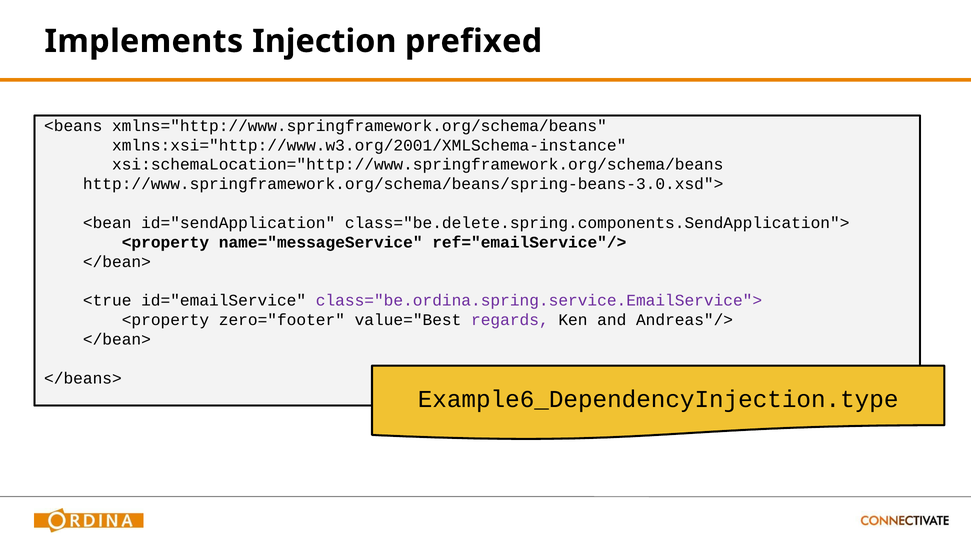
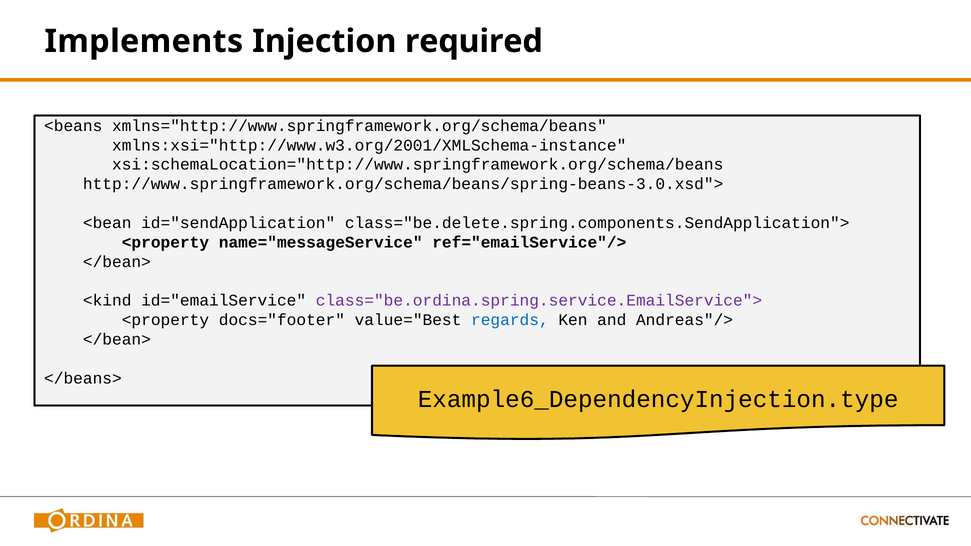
prefixed: prefixed -> required (474, 41)
<true: <true -> <kind (107, 301)
zero="footer: zero="footer -> docs="footer (282, 320)
regards colour: purple -> blue (510, 320)
